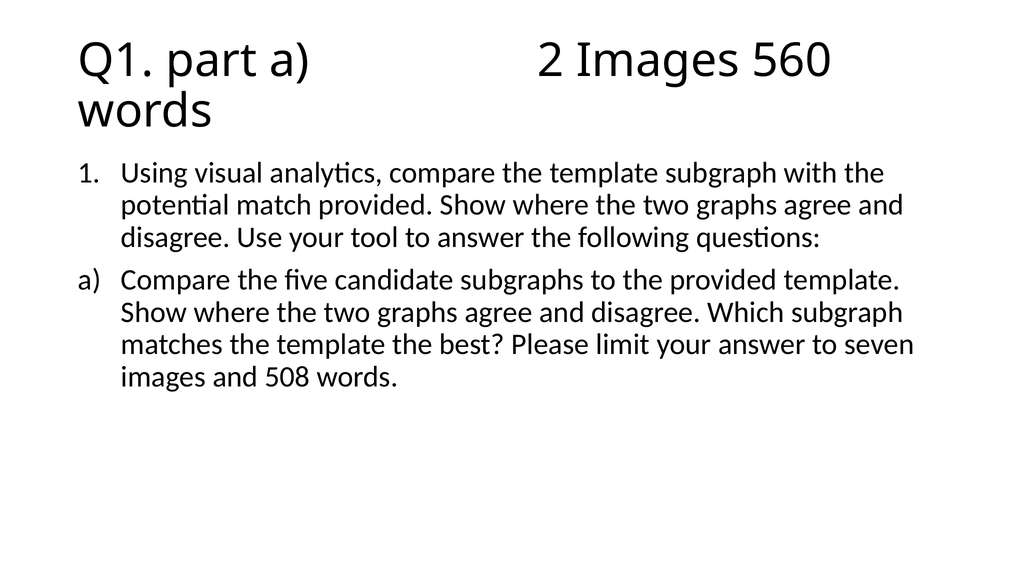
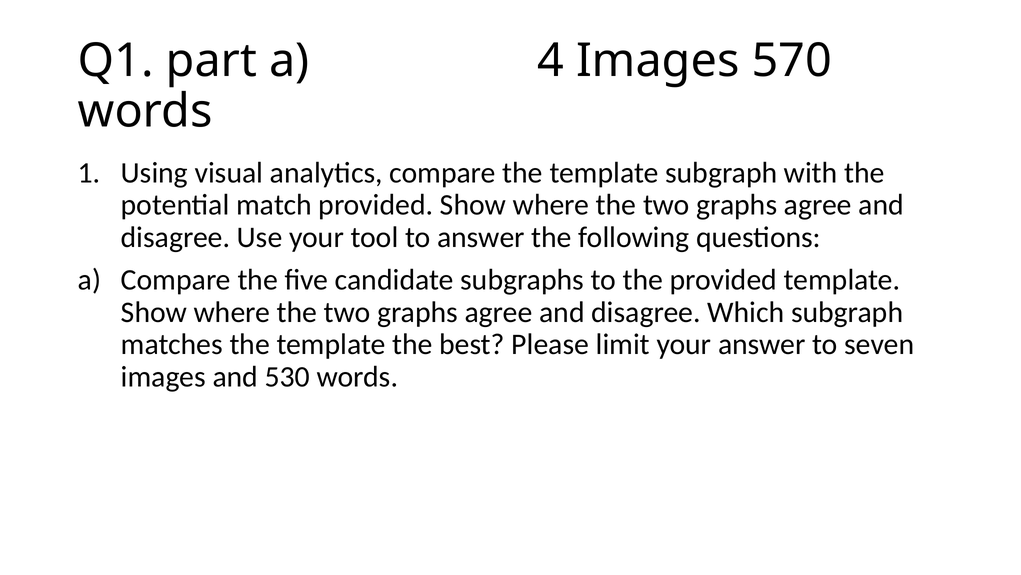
2: 2 -> 4 (551, 61)
560: 560 -> 570 (792, 61)
508: 508 -> 530 (287, 376)
